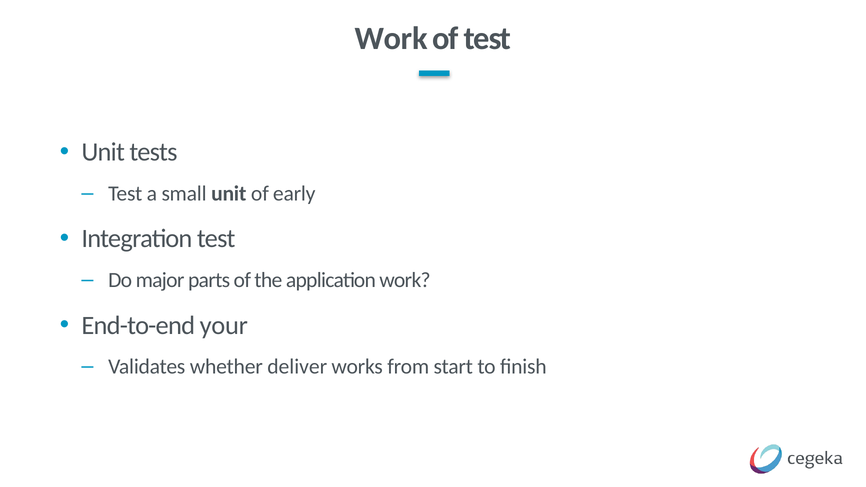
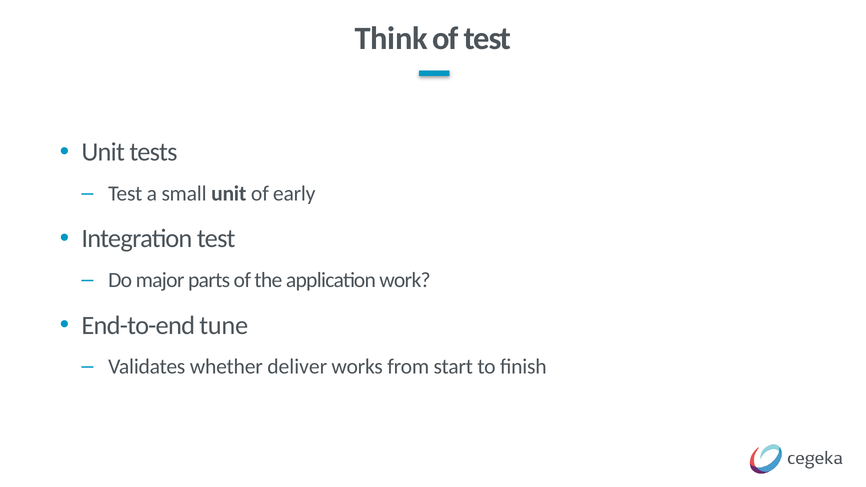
Work: Work -> Think (391, 39)
your: your -> tune (224, 325)
